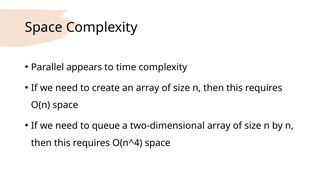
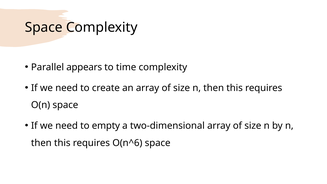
queue: queue -> empty (106, 126)
O(n^4: O(n^4 -> O(n^6 (127, 143)
